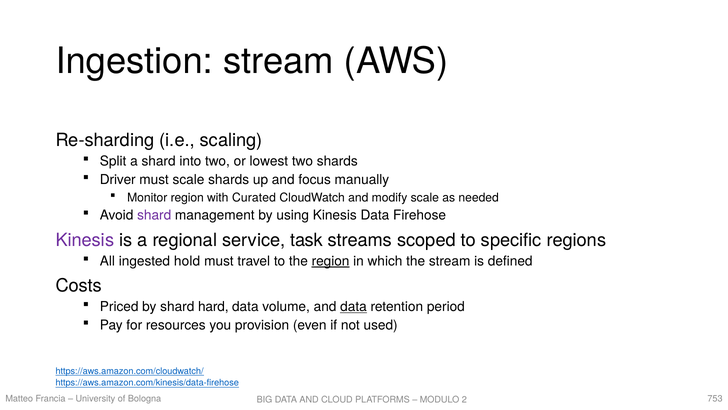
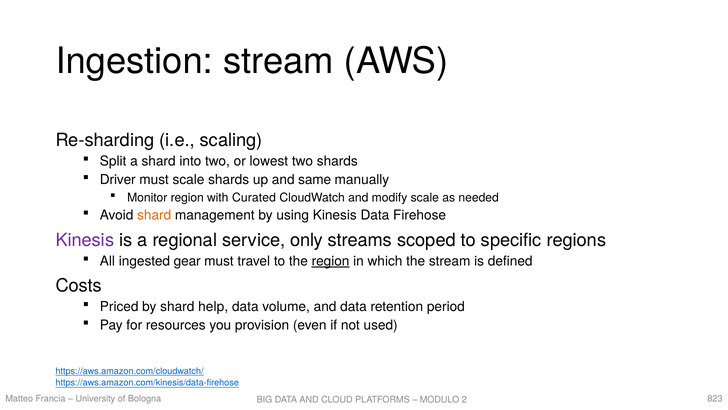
focus: focus -> same (315, 180)
shard colour: purple -> orange (154, 215)
task: task -> only (307, 240)
hold: hold -> gear (187, 261)
hard: hard -> help (213, 307)
data underline: present -> none (353, 307)
753: 753 -> 823 (715, 398)
